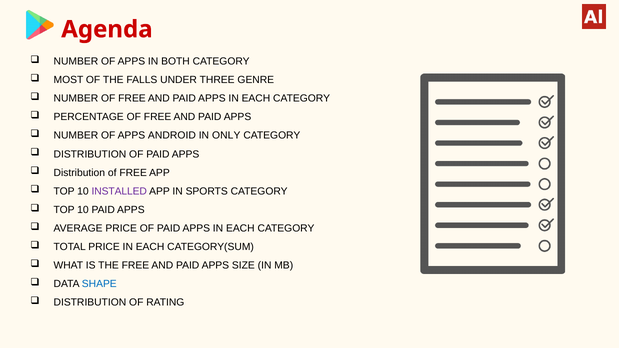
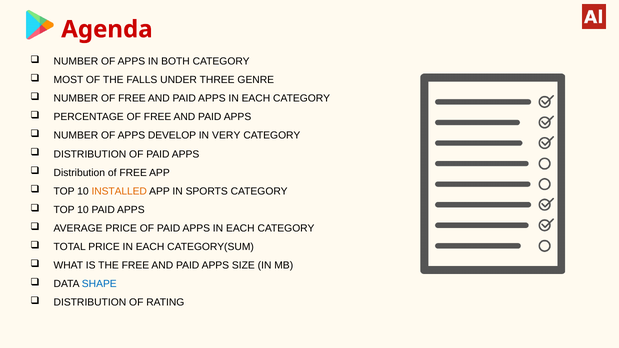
ANDROID: ANDROID -> DEVELOP (172, 136)
ONLY: ONLY -> VERY (226, 136)
INSTALLED colour: purple -> orange (119, 191)
